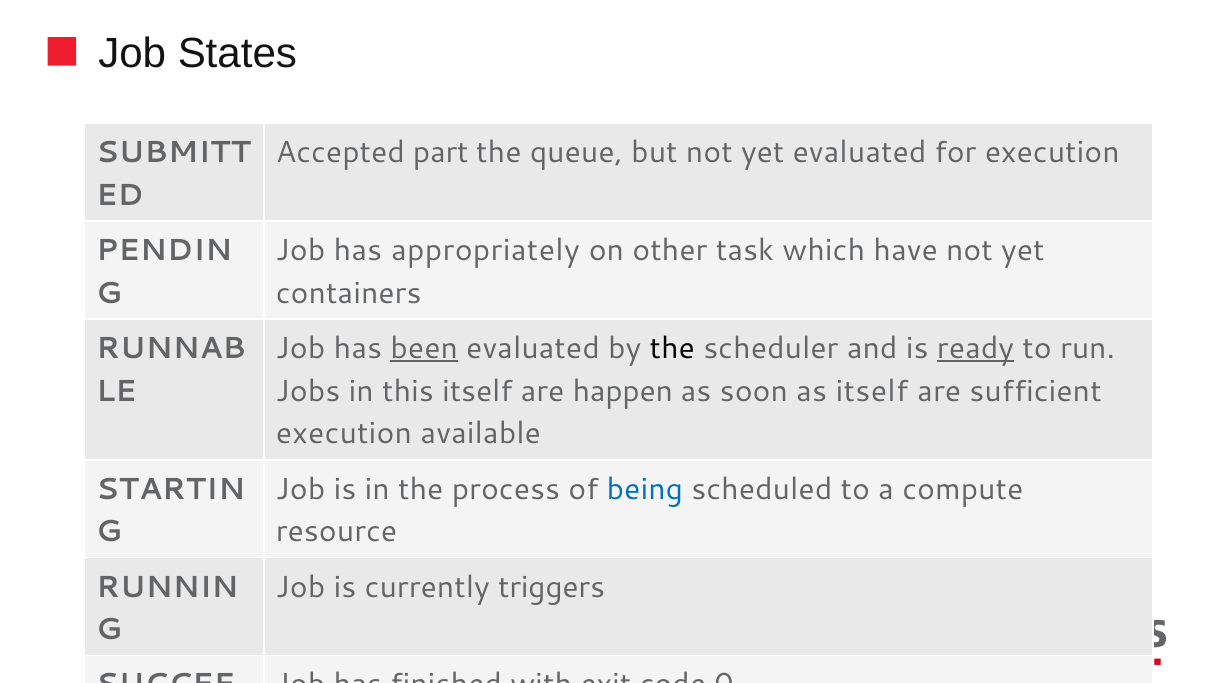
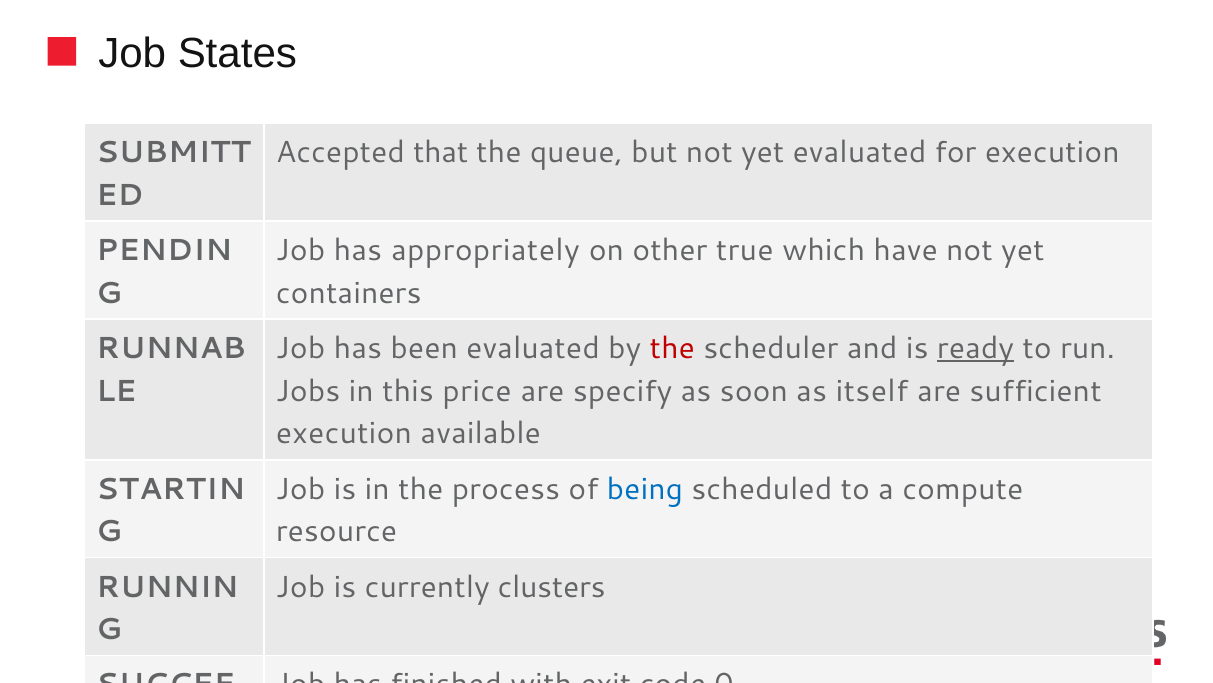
part: part -> that (441, 152)
task: task -> true (745, 250)
been underline: present -> none (424, 348)
the colour: black -> red (672, 348)
this itself: itself -> price (477, 391)
happen: happen -> specify (623, 391)
triggers: triggers -> clusters (552, 586)
